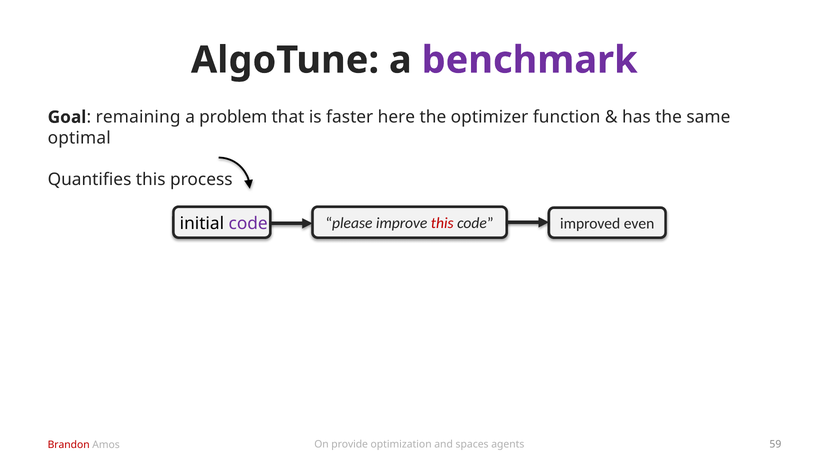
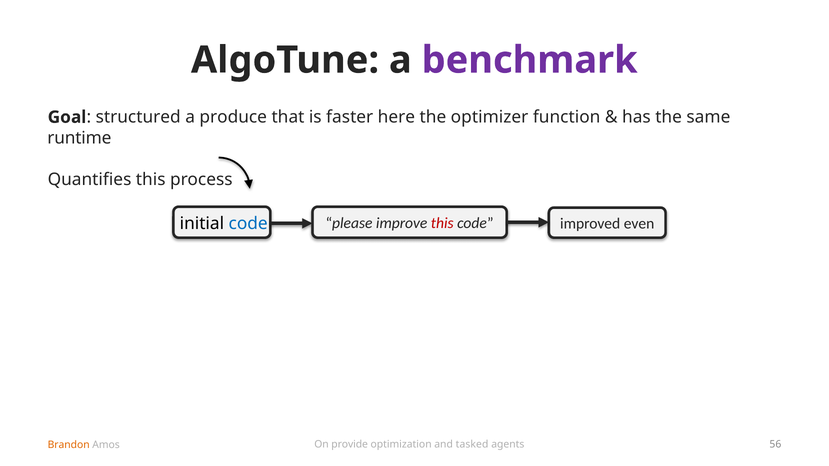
remaining: remaining -> structured (138, 117)
problem: problem -> produce (233, 117)
optimal: optimal -> runtime (79, 138)
code colour: purple -> blue (248, 224)
spaces: spaces -> tasked (472, 444)
59: 59 -> 56 (775, 444)
Brandon colour: red -> orange (69, 445)
